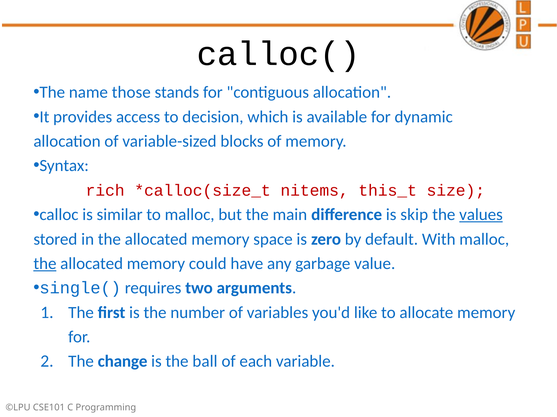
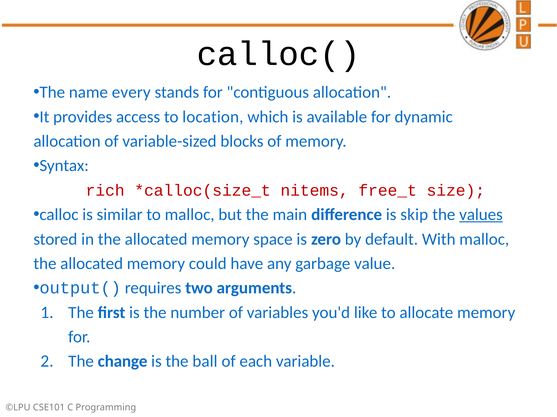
those: those -> every (131, 93)
decision: decision -> location (213, 117)
this_t: this_t -> free_t (388, 191)
the underline: present -> none (45, 264)
single(: single( -> output( (80, 288)
